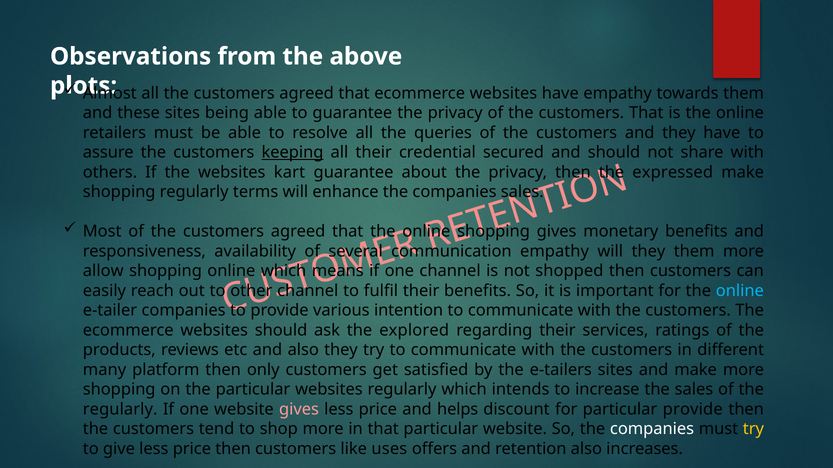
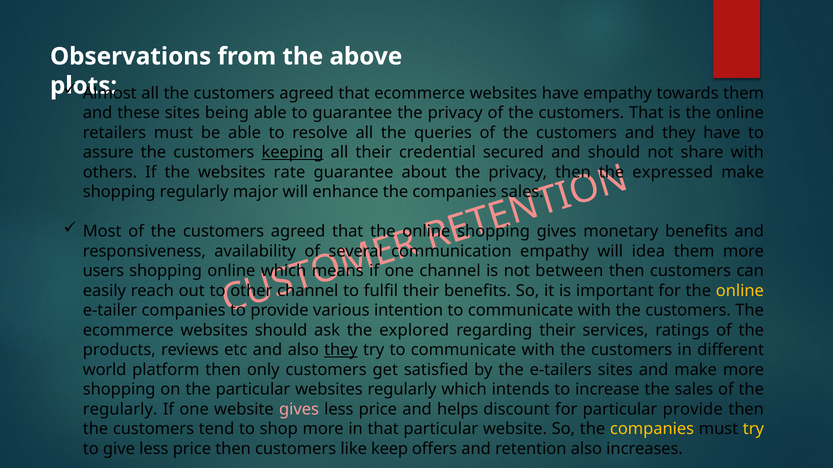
kart: kart -> rate (289, 172)
terms: terms -> major (256, 192)
will they: they -> idea (648, 251)
allow: allow -> users (103, 271)
shopped: shopped -> between (569, 271)
online colour: light blue -> yellow (740, 291)
they underline: none -> present (341, 350)
many: many -> world (105, 370)
companies colour: white -> yellow (652, 429)
uses: uses -> keep (390, 449)
